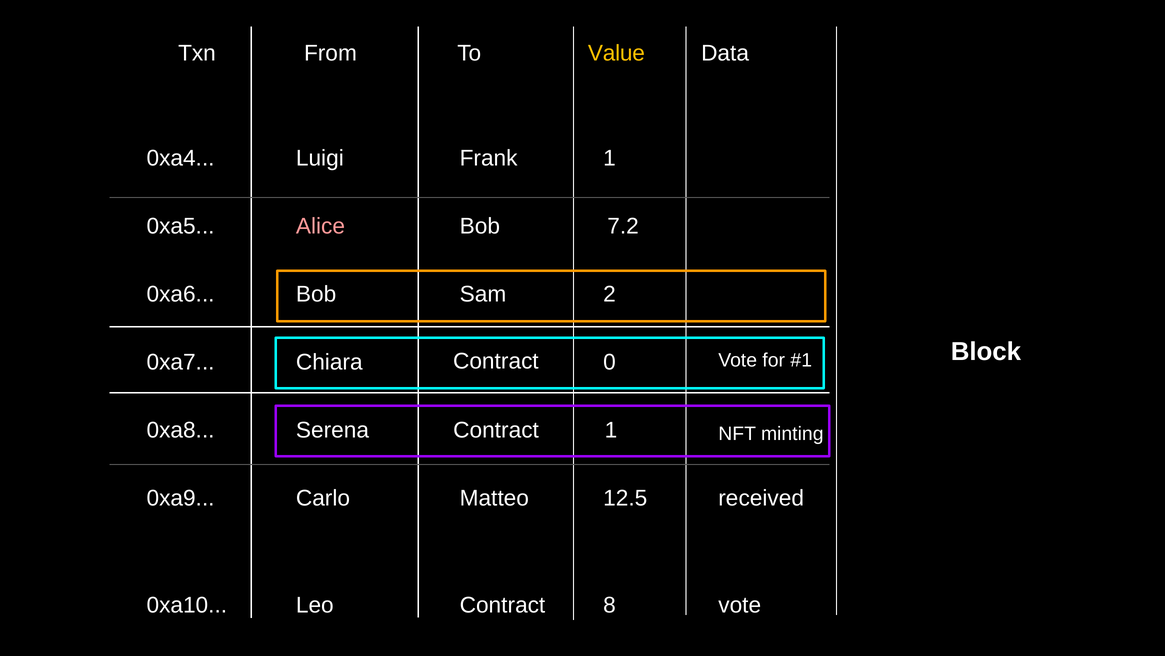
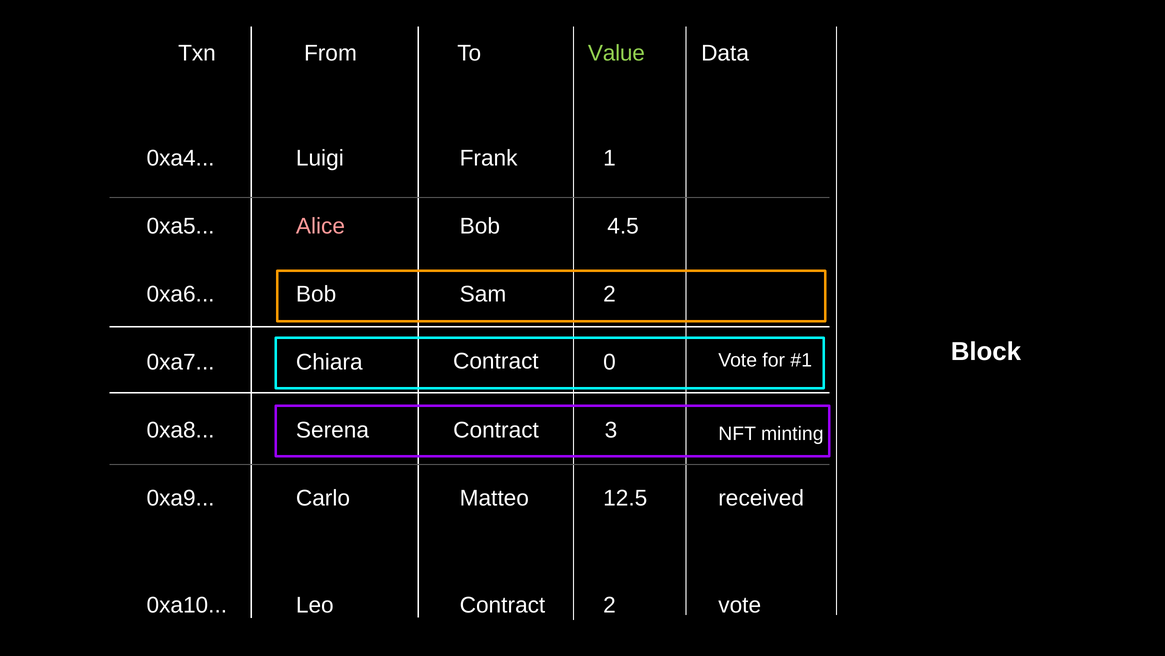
Value colour: yellow -> light green (616, 53)
7.2: 7.2 -> 4.5 (623, 226)
Contract 1: 1 -> 3 (611, 430)
Contract 8: 8 -> 2 (610, 605)
